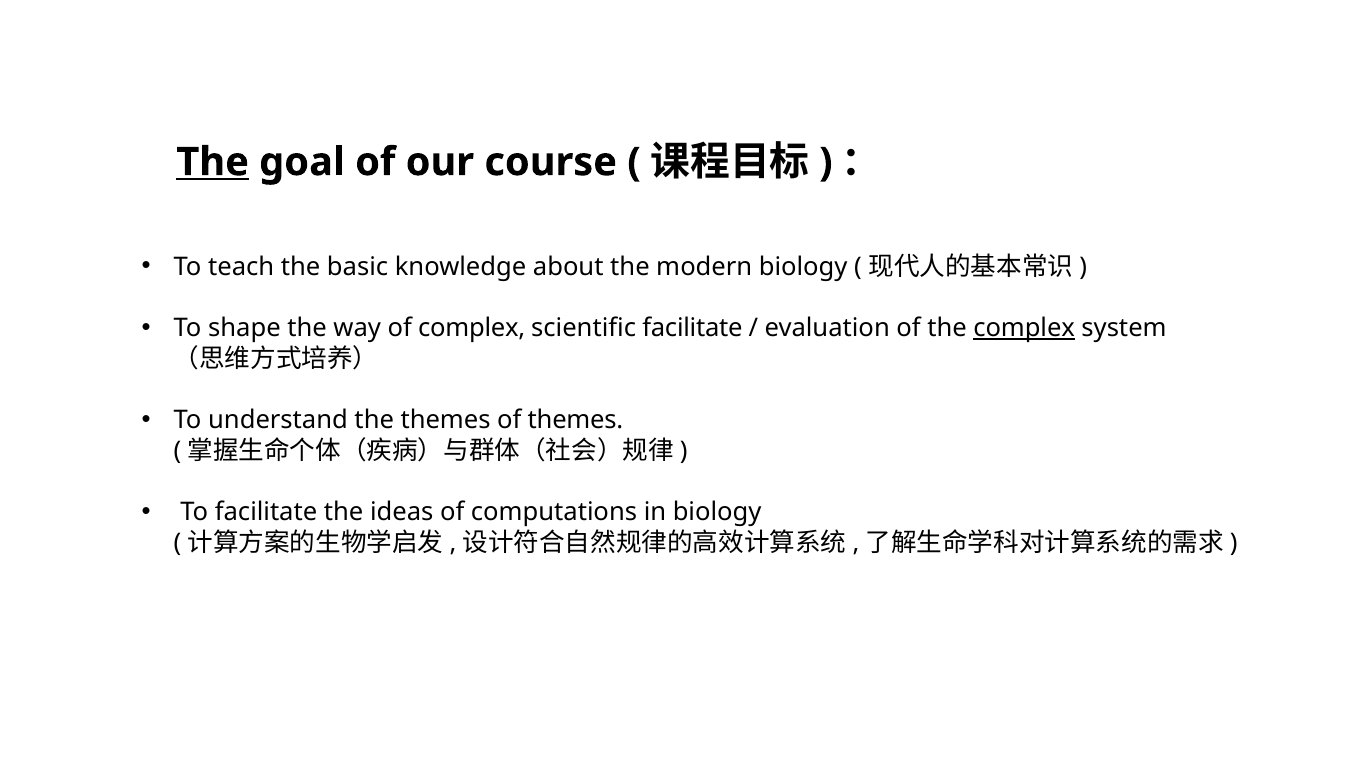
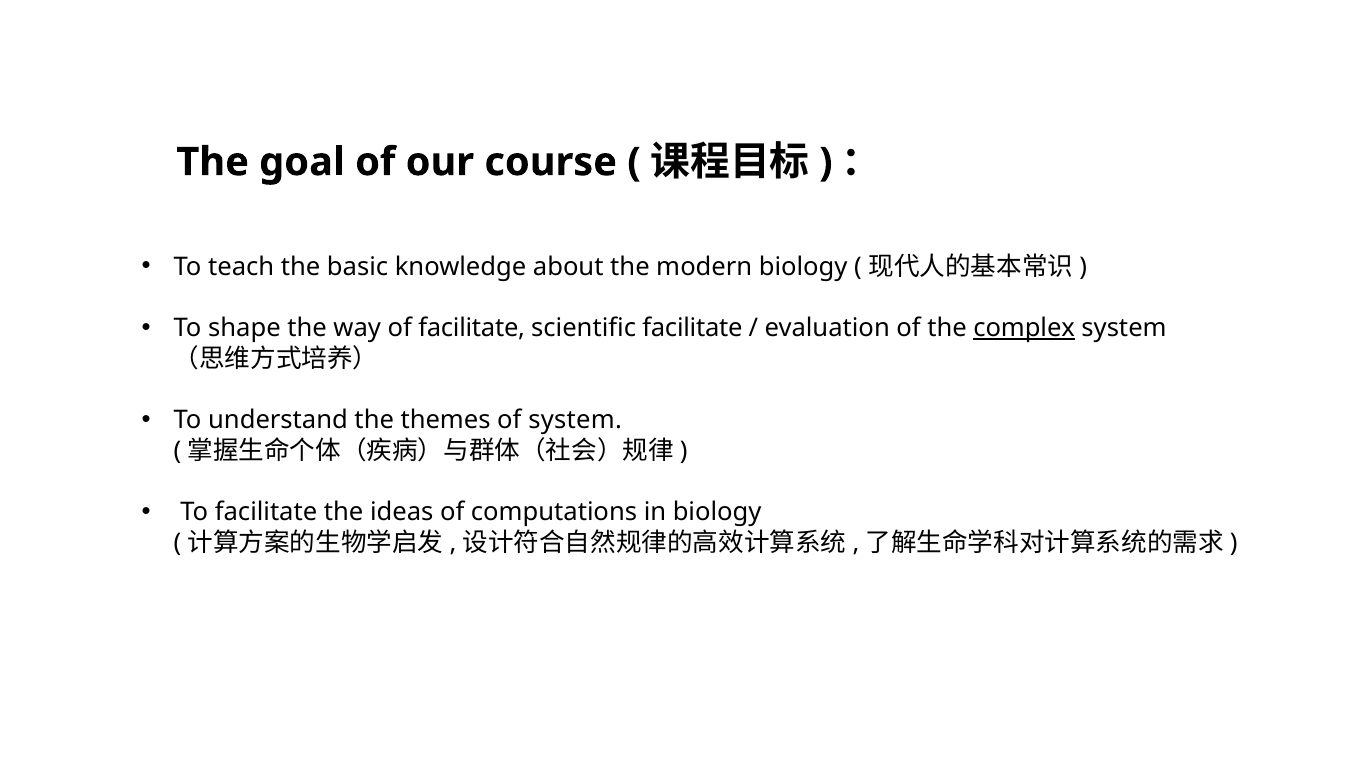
The underline: present -> none (213, 162)
of complex: complex -> facilitate (472, 328)
of themes: themes -> system (575, 420)
